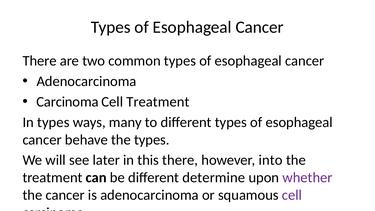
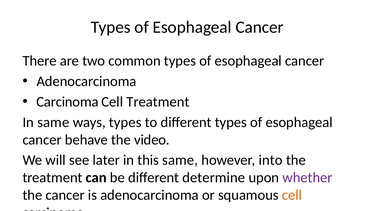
In types: types -> same (53, 122)
ways many: many -> types (125, 122)
the types: types -> video (152, 140)
this there: there -> same (180, 160)
cell colour: purple -> orange (292, 195)
